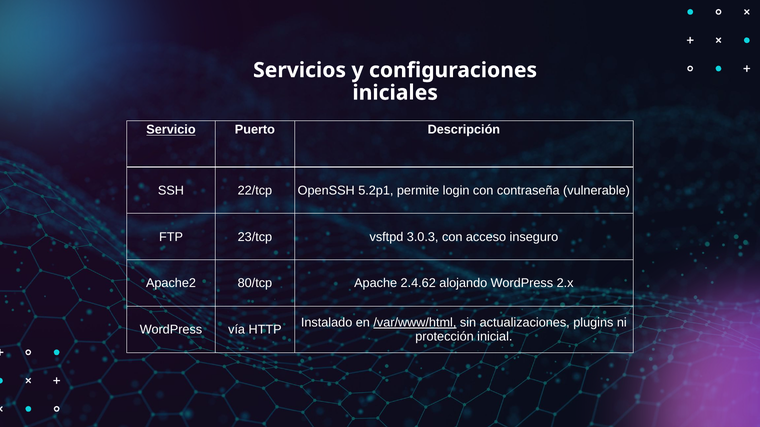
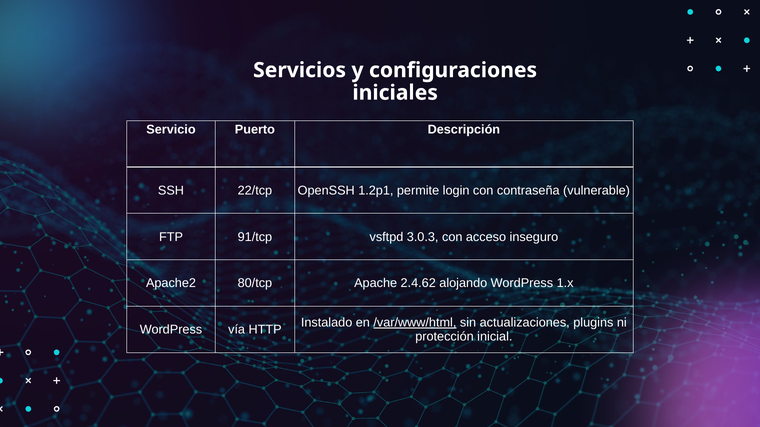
Servicio underline: present -> none (171, 130)
5.2p1: 5.2p1 -> 1.2p1 (376, 191)
23/tcp: 23/tcp -> 91/tcp (255, 237)
2.x: 2.x -> 1.x (565, 284)
